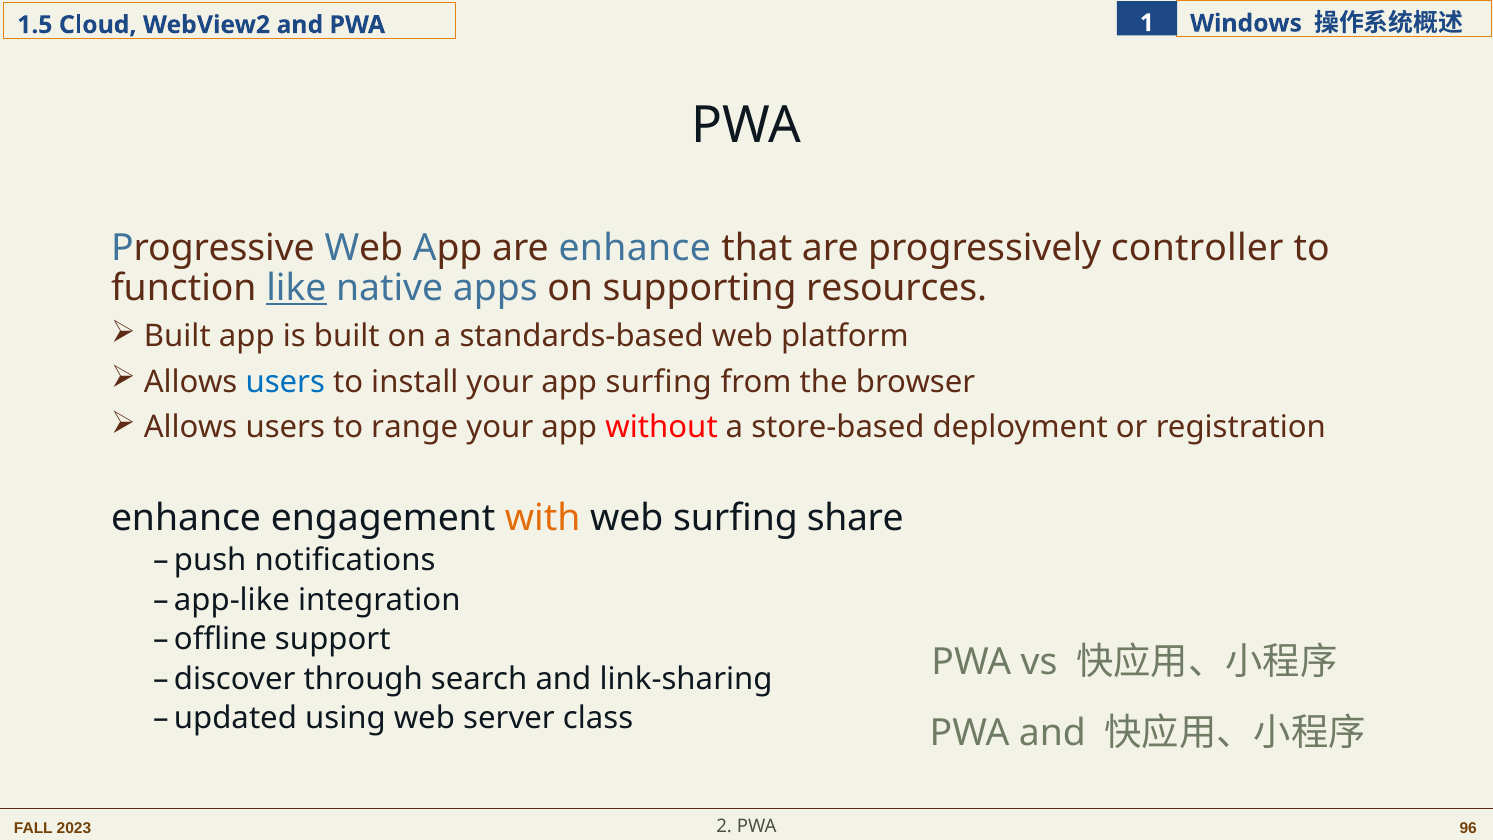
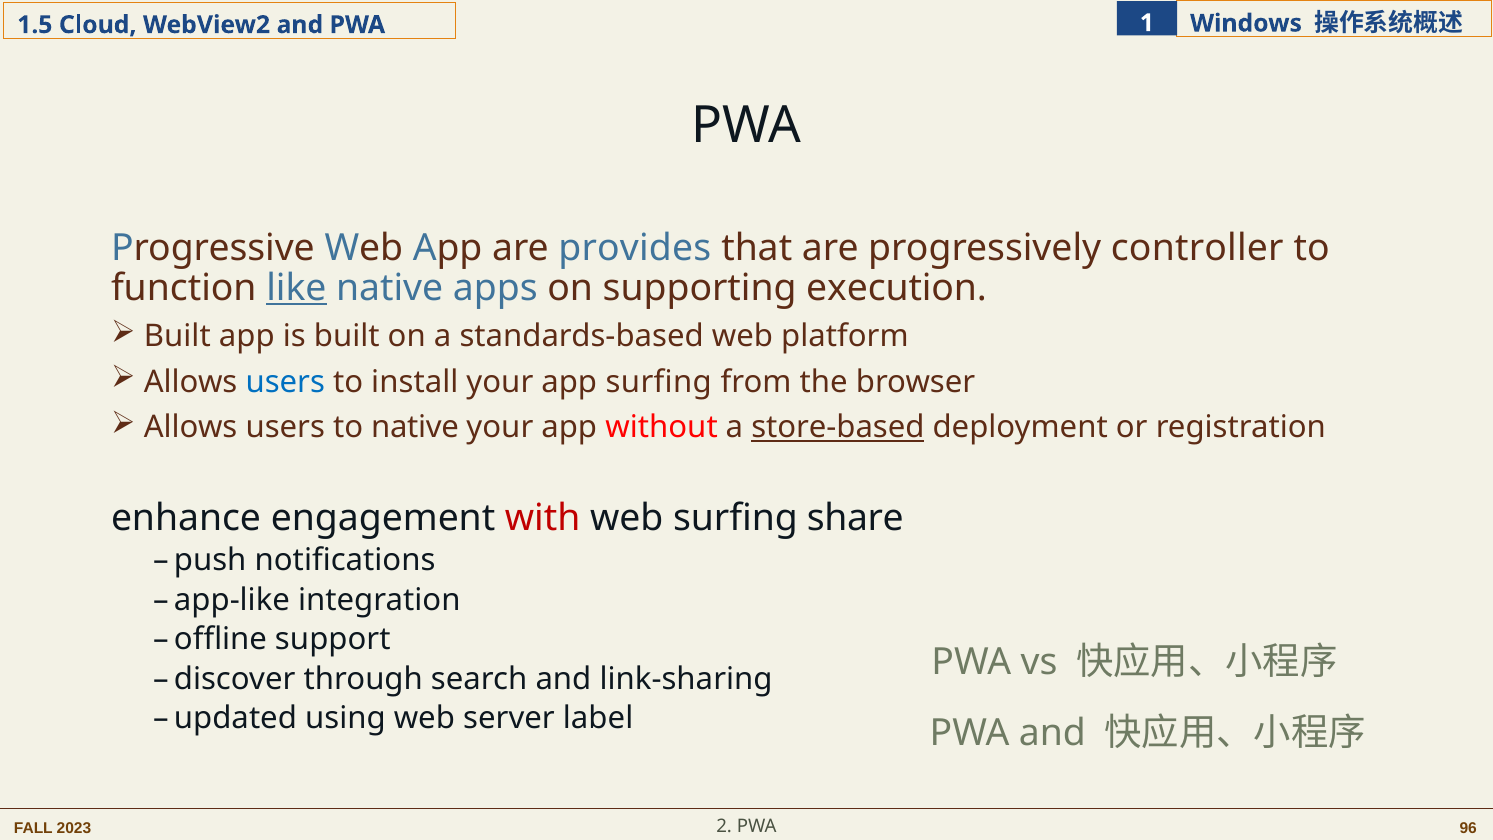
are enhance: enhance -> provides (635, 248)
resources: resources -> execution (897, 288)
to range: range -> native (415, 427)
store-based underline: none -> present (838, 427)
with colour: orange -> red (543, 518)
class: class -> label (598, 718)
